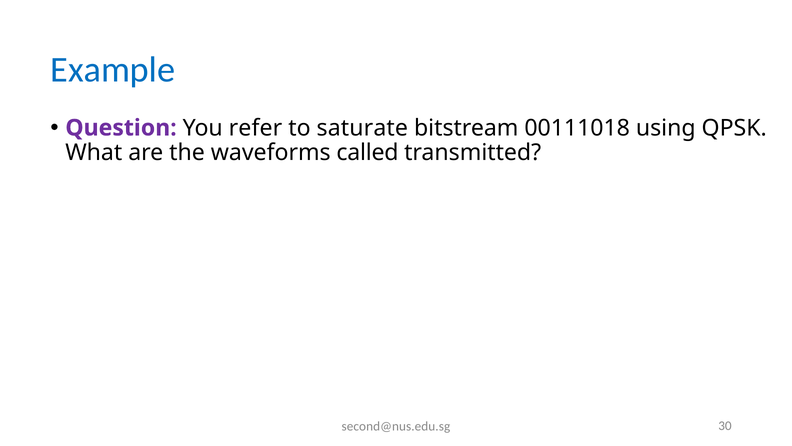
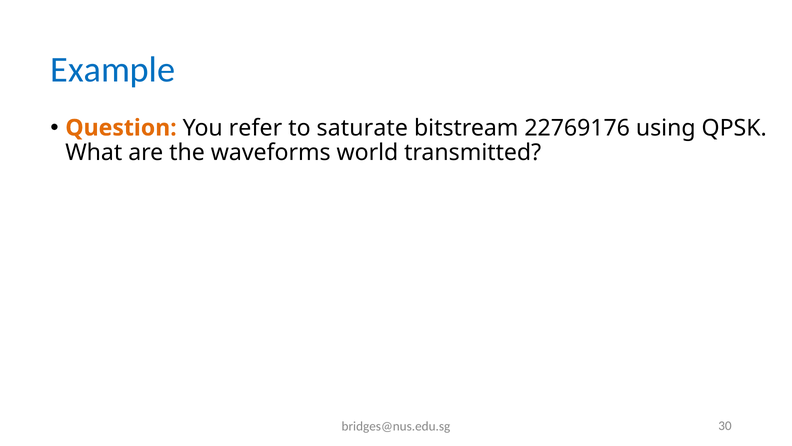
Question colour: purple -> orange (121, 128)
00111018: 00111018 -> 22769176 (577, 128)
called: called -> world (367, 153)
second@nus.edu.sg: second@nus.edu.sg -> bridges@nus.edu.sg (396, 426)
